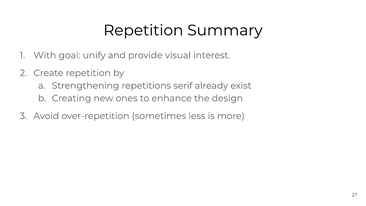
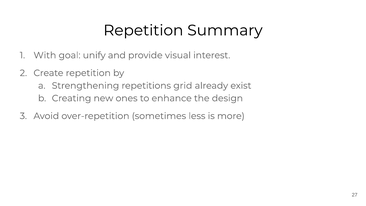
serif: serif -> grid (183, 86)
